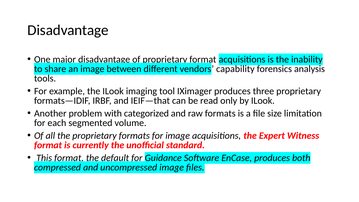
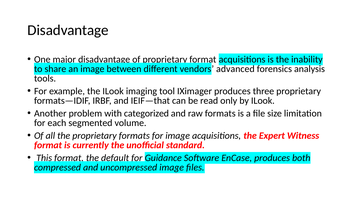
capability: capability -> advanced (235, 69)
